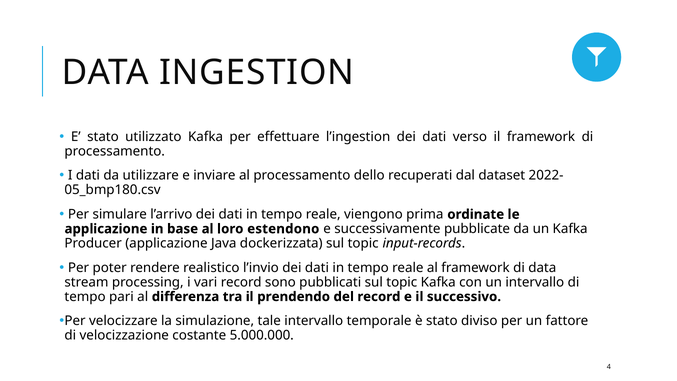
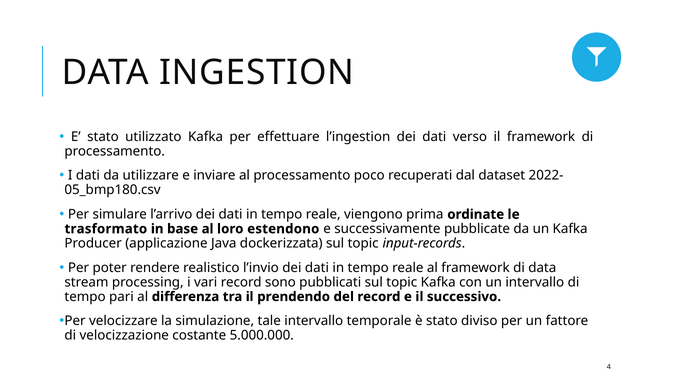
dello: dello -> poco (369, 175)
applicazione: applicazione -> trasformato (106, 229)
